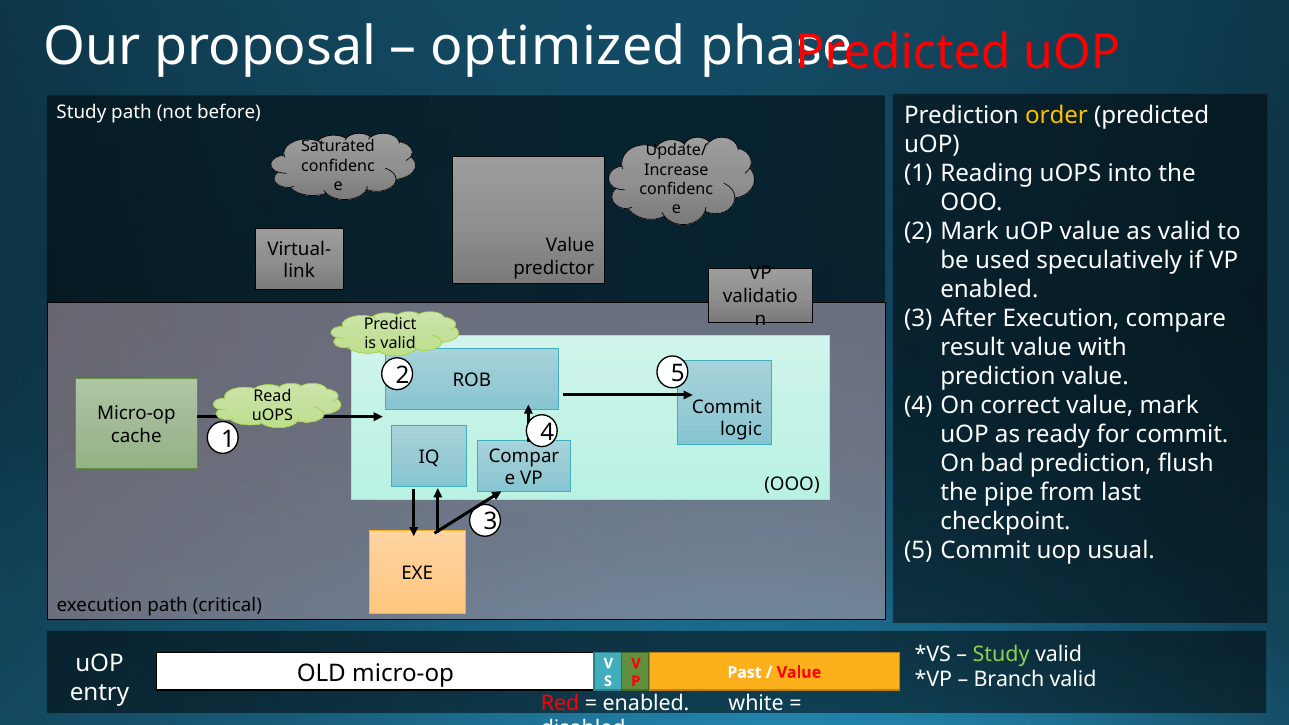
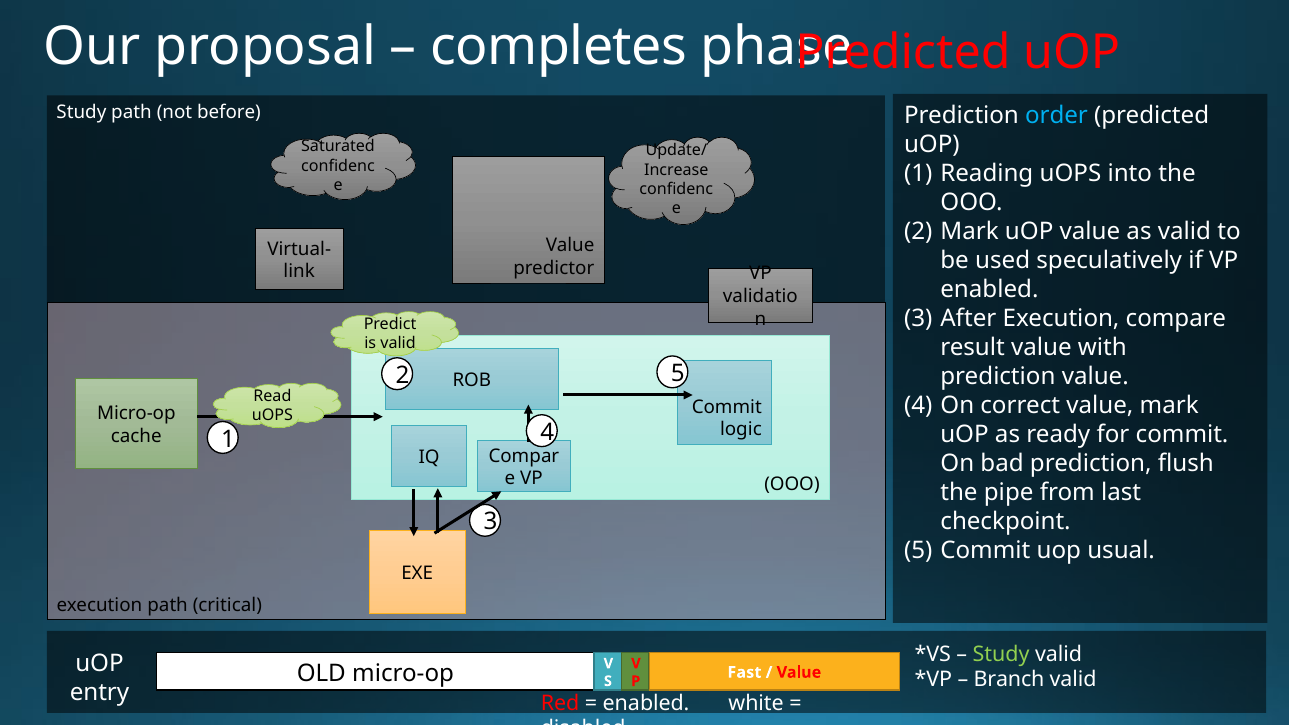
optimized: optimized -> completes (559, 47)
order colour: yellow -> light blue (1057, 115)
Past: Past -> Fast (744, 672)
